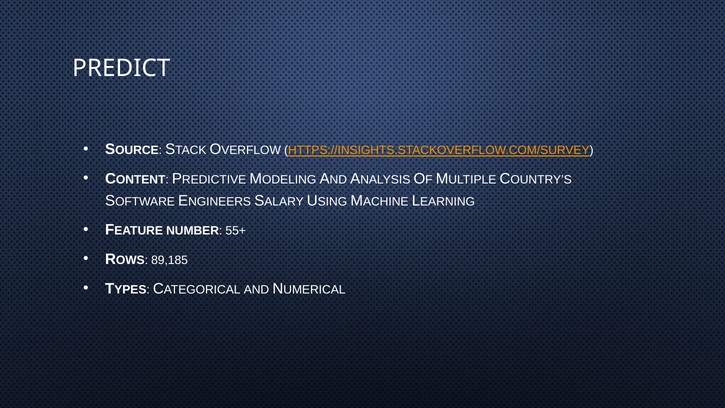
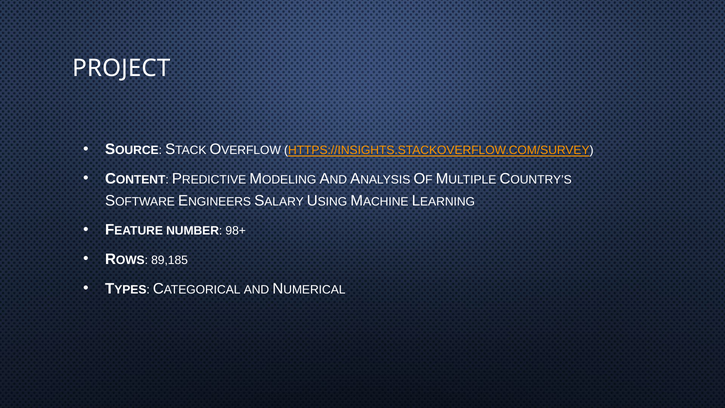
PREDICT: PREDICT -> PROJECT (121, 68)
55+: 55+ -> 98+ (236, 231)
